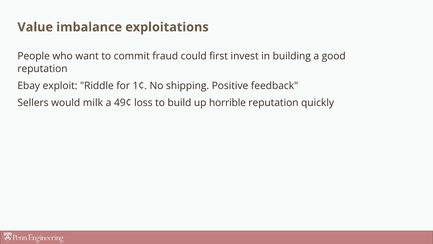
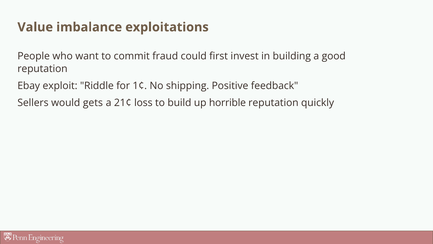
milk: milk -> gets (93, 103)
49¢: 49¢ -> 21¢ (123, 103)
